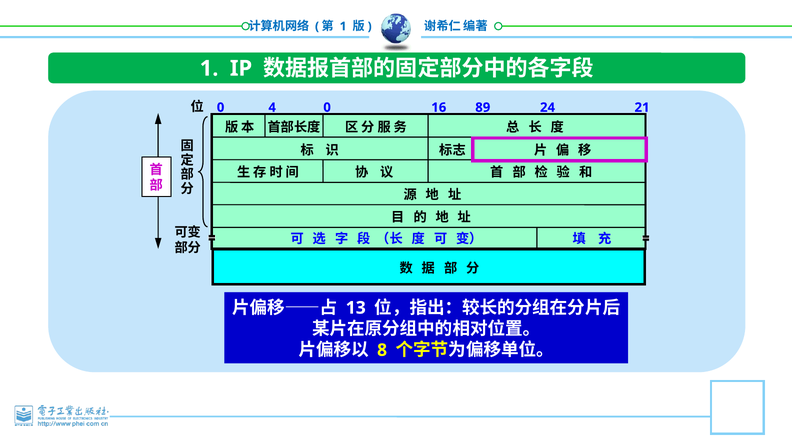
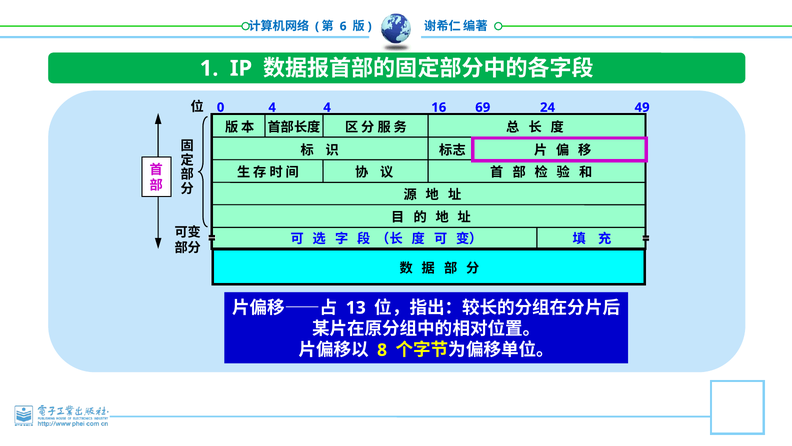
1: 1 -> 6 (343, 26)
4 0: 0 -> 4 (327, 107)
89: 89 -> 69 (483, 107)
21: 21 -> 49 (642, 107)
